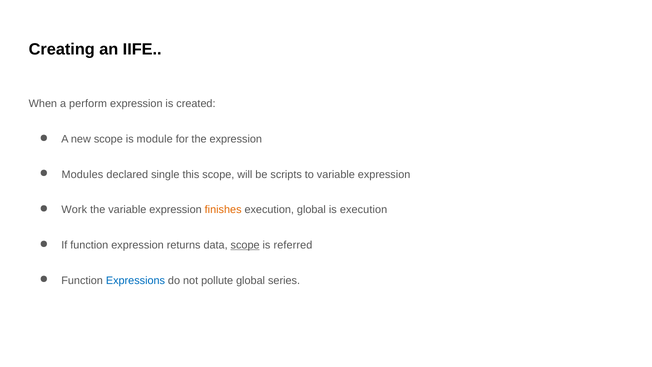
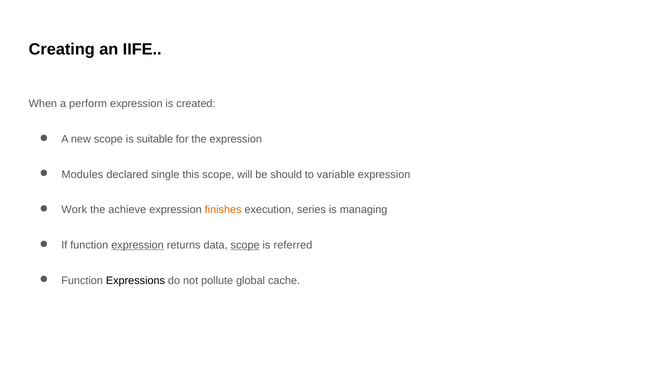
module: module -> suitable (155, 139)
scripts: scripts -> should (286, 174)
the variable: variable -> achieve (127, 210)
execution global: global -> series (311, 210)
is execution: execution -> managing (364, 210)
expression underline: none -> present (138, 245)
Expressions colour: blue -> black (135, 280)
series: series -> cache (284, 280)
